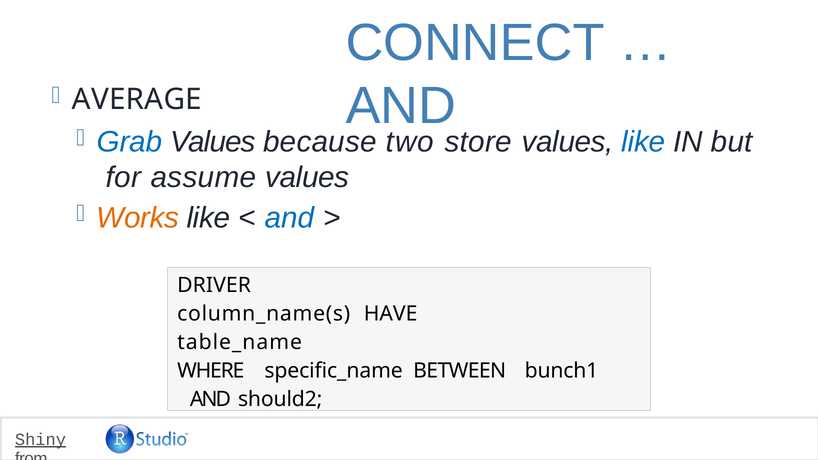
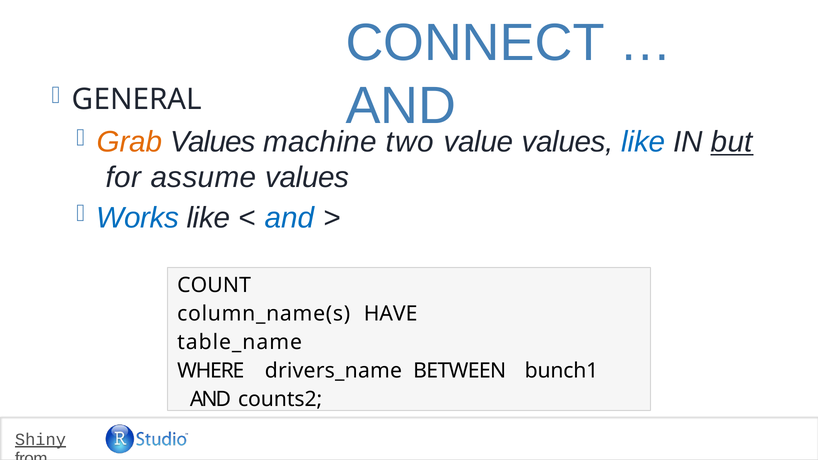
AVERAGE: AVERAGE -> GENERAL (137, 100)
Grab colour: blue -> orange (130, 142)
because: because -> machine (320, 142)
store: store -> value (479, 142)
but underline: none -> present (732, 142)
Works colour: orange -> blue (138, 218)
DRIVER: DRIVER -> COUNT (214, 285)
specific_name: specific_name -> drivers_name (333, 371)
should2: should2 -> counts2 (280, 400)
